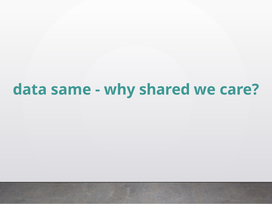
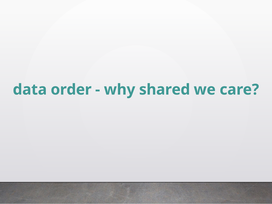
same: same -> order (71, 90)
